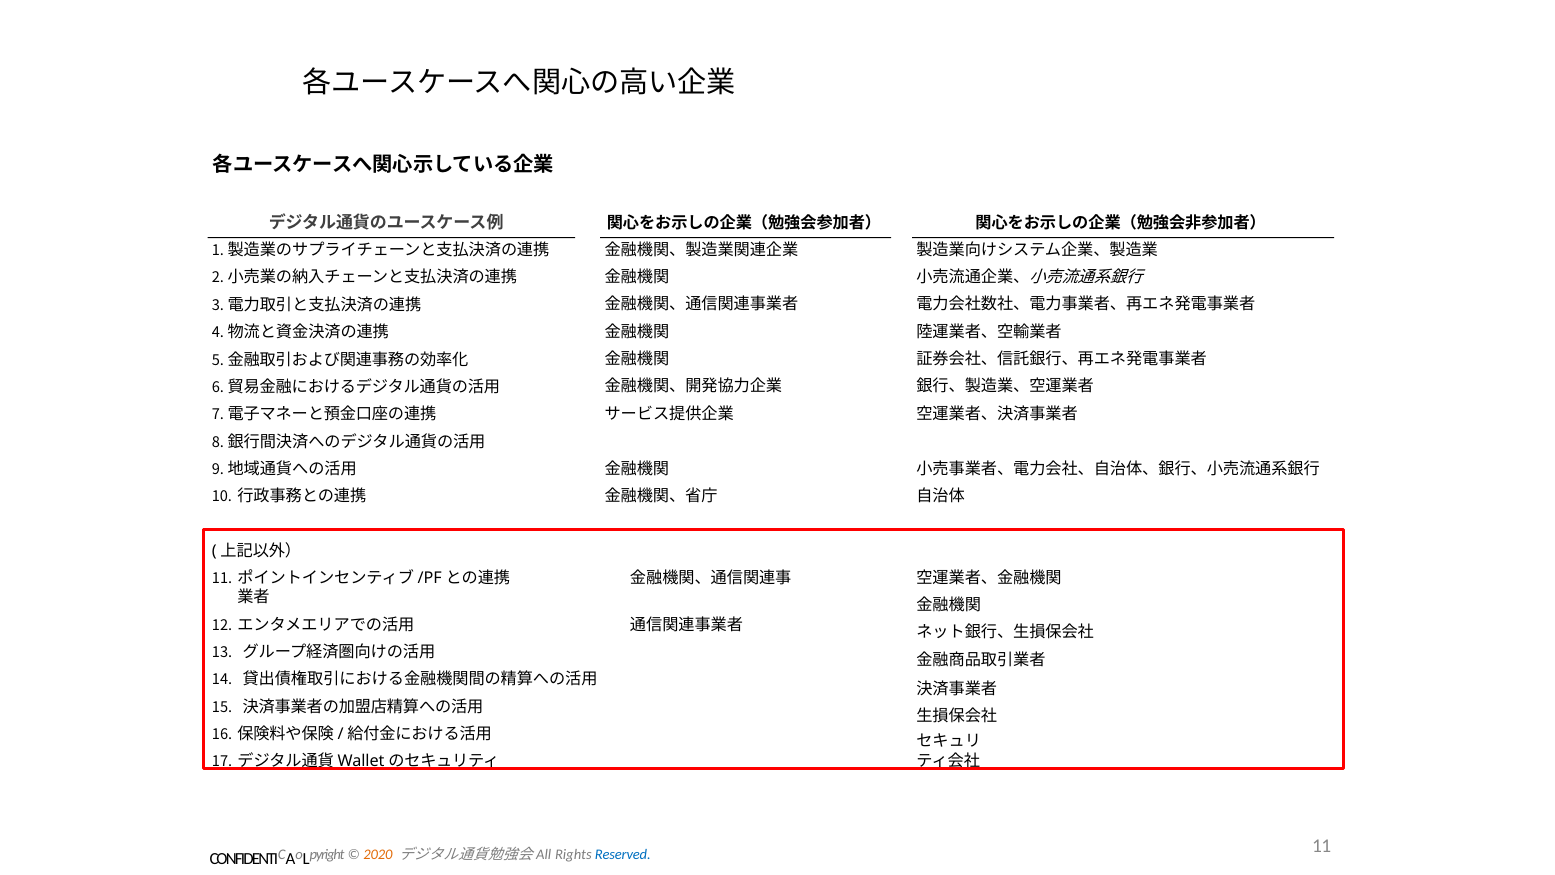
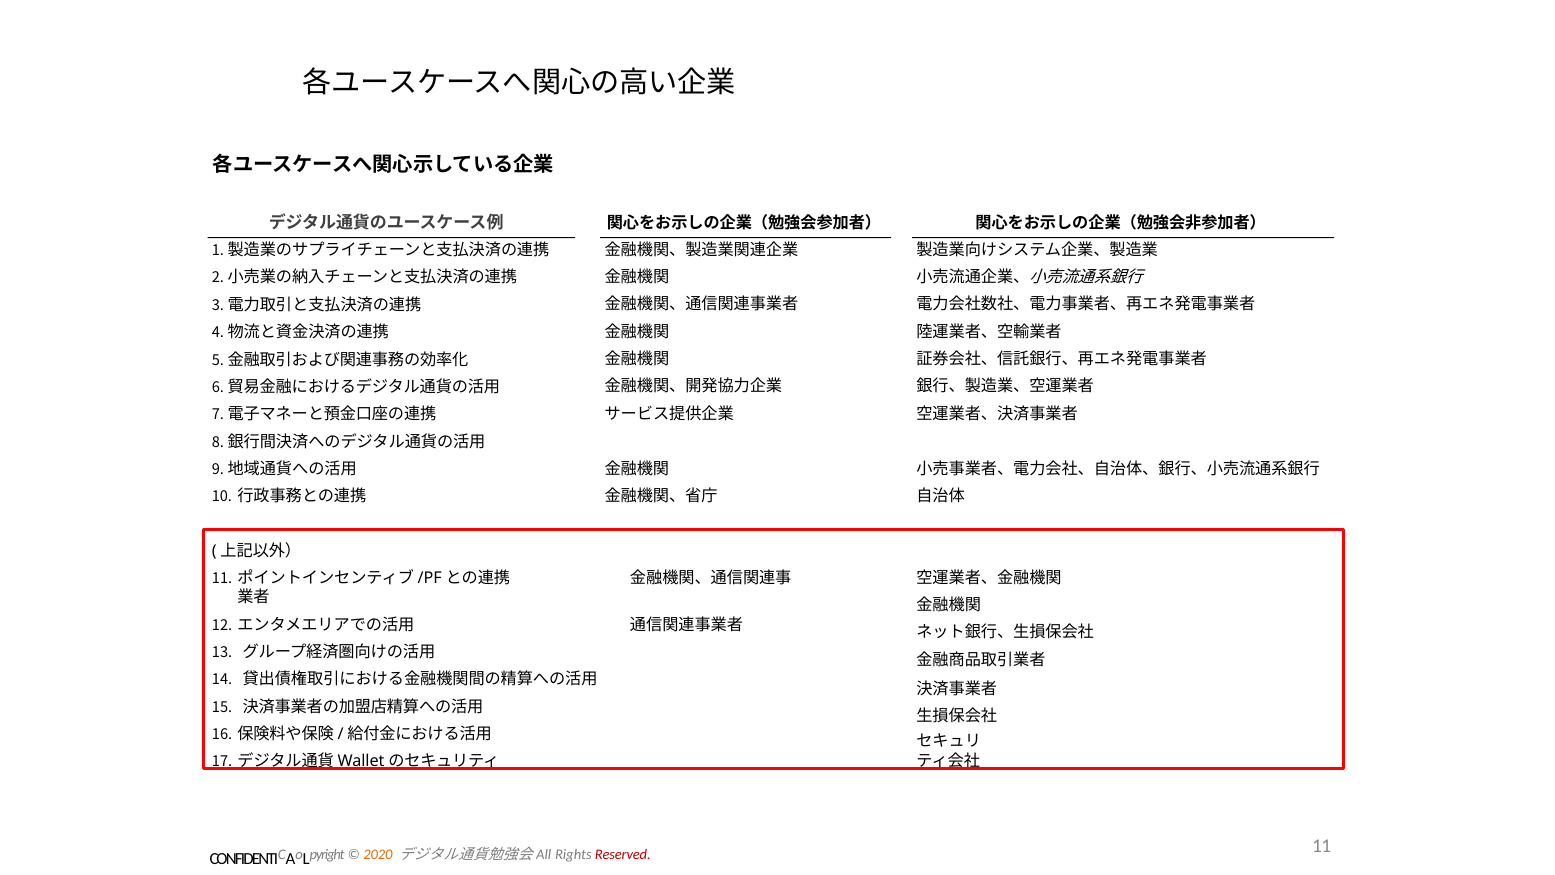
Reserved colour: blue -> red (623, 854)
